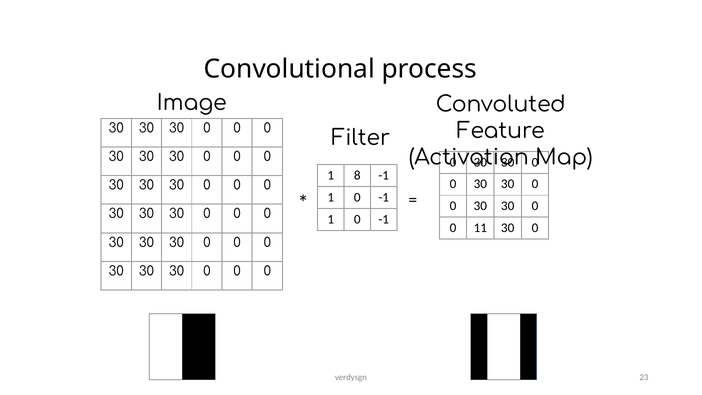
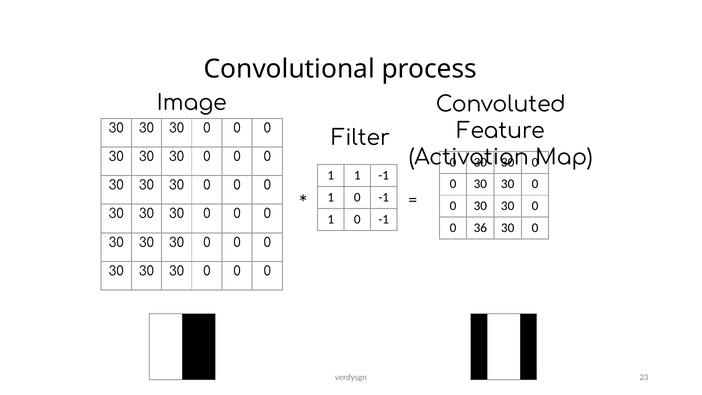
1 8: 8 -> 1 (357, 175)
11: 11 -> 36 (480, 228)
